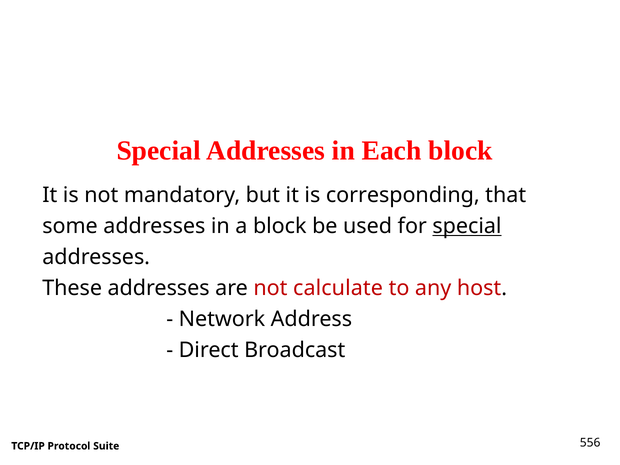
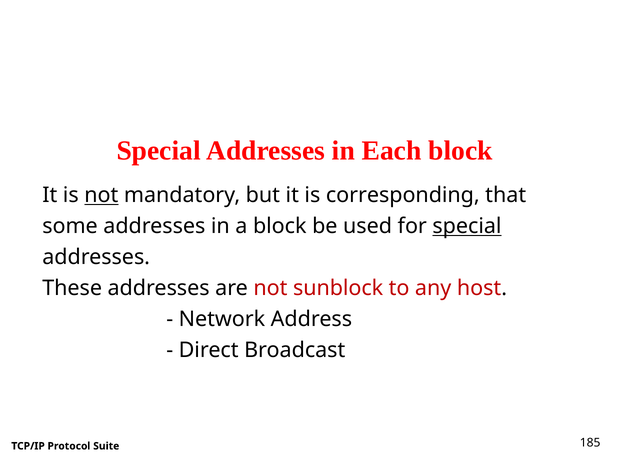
not underline: none -> present (101, 195)
calculate: calculate -> sunblock (338, 288)
556: 556 -> 185 (590, 443)
